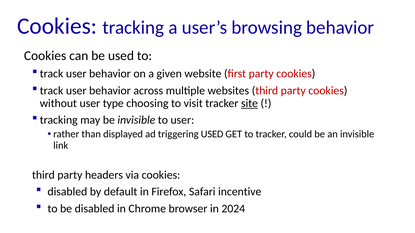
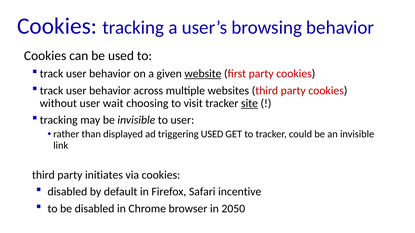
website underline: none -> present (203, 74)
type: type -> wait (113, 103)
headers: headers -> initiates (104, 175)
2024: 2024 -> 2050 (233, 209)
